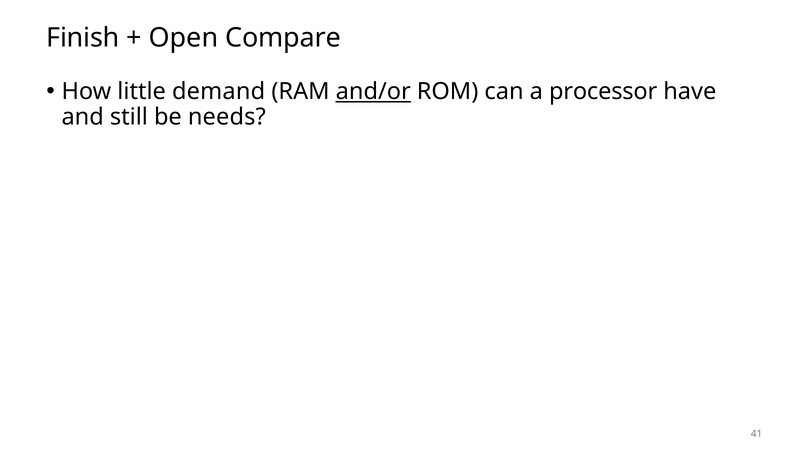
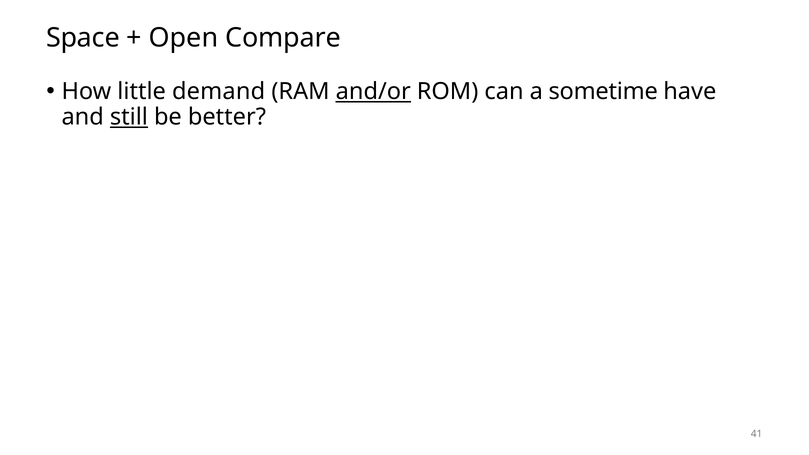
Finish: Finish -> Space (83, 38)
processor: processor -> sometime (603, 91)
still underline: none -> present (129, 117)
needs: needs -> better (227, 117)
